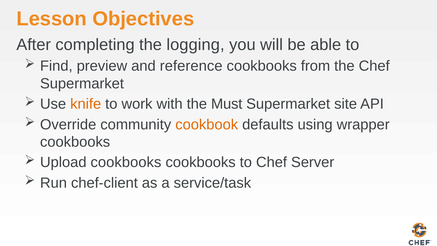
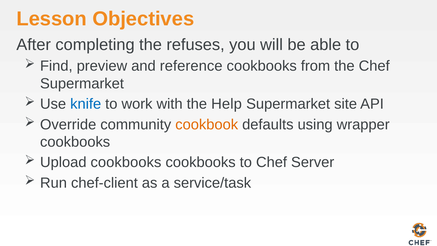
logging: logging -> refuses (196, 45)
knife colour: orange -> blue (86, 104)
Must: Must -> Help (227, 104)
